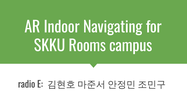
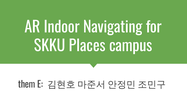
Rooms: Rooms -> Places (87, 46)
radio: radio -> them (27, 85)
